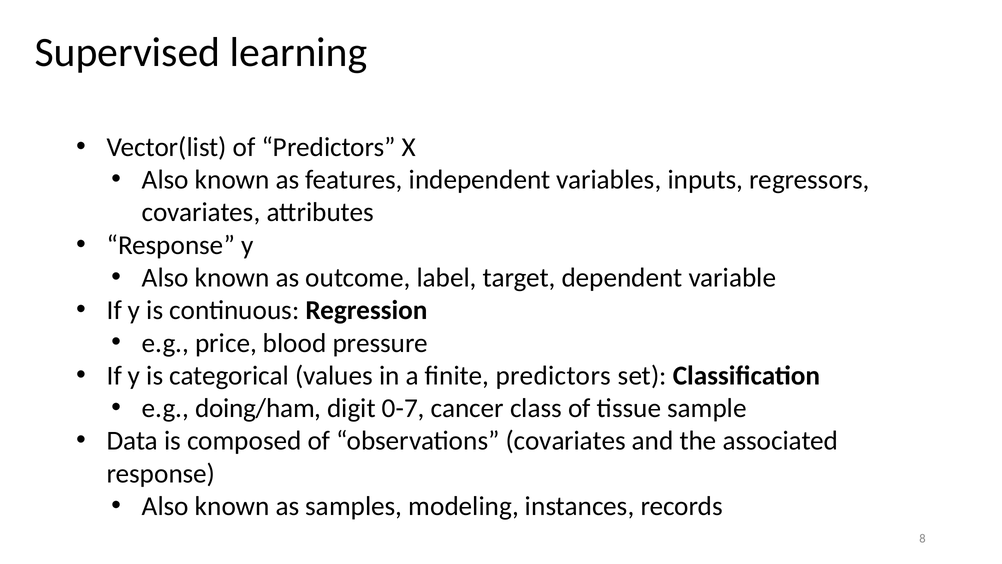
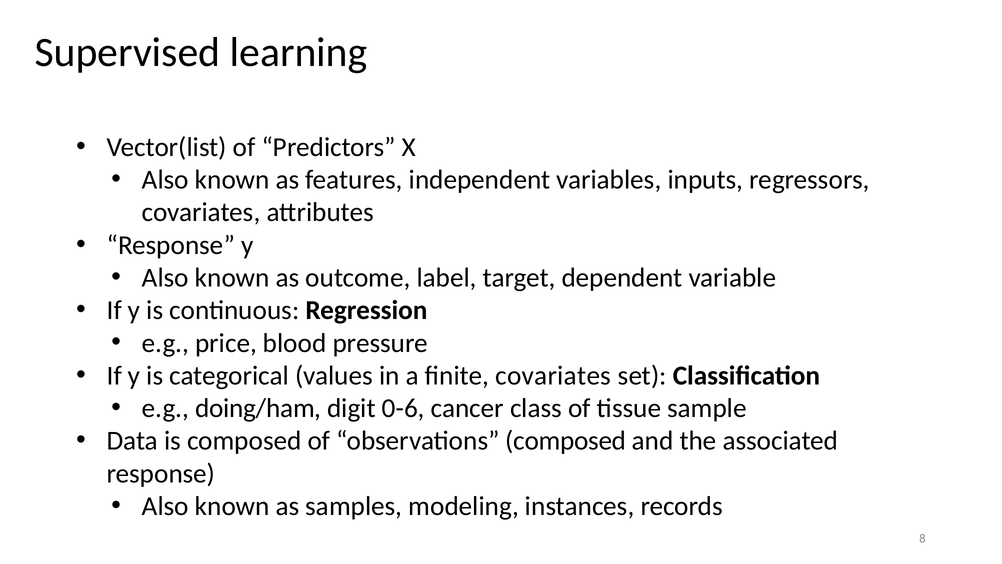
finite predictors: predictors -> covariates (553, 375)
0-7: 0-7 -> 0-6 (403, 408)
observations covariates: covariates -> composed (566, 441)
